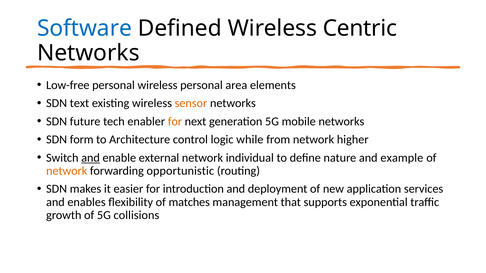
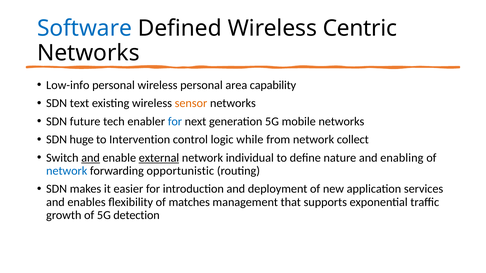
Low-free: Low-free -> Low-info (68, 85)
elements: elements -> capability (273, 85)
for colour: orange -> blue (175, 122)
form: form -> huge (82, 140)
Architecture: Architecture -> Intervention (140, 140)
higher: higher -> collect (353, 140)
external underline: none -> present (159, 158)
example: example -> enabling (402, 158)
network colour: orange -> blue (67, 171)
collisions: collisions -> detection (137, 215)
